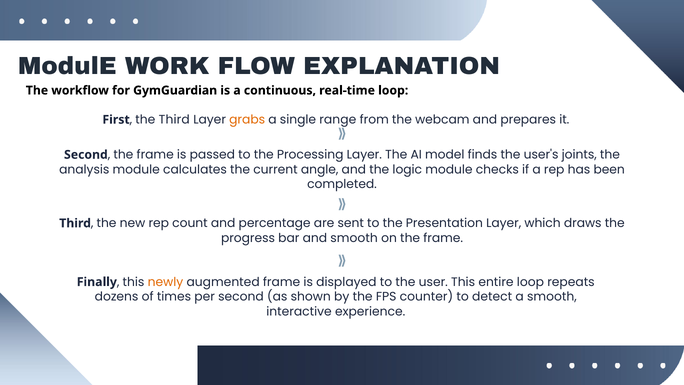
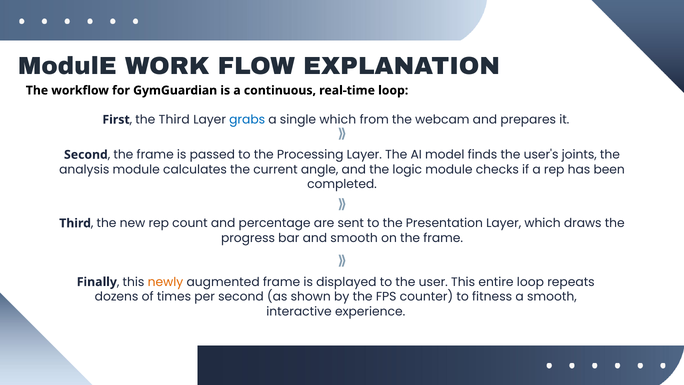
grabs colour: orange -> blue (247, 120)
single range: range -> which (338, 120)
detect: detect -> fitness (492, 297)
